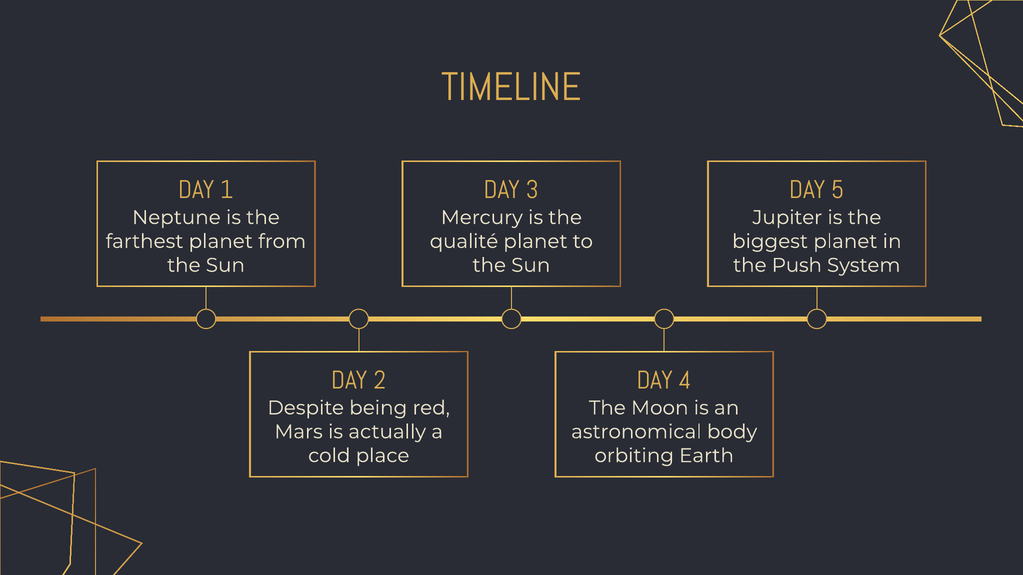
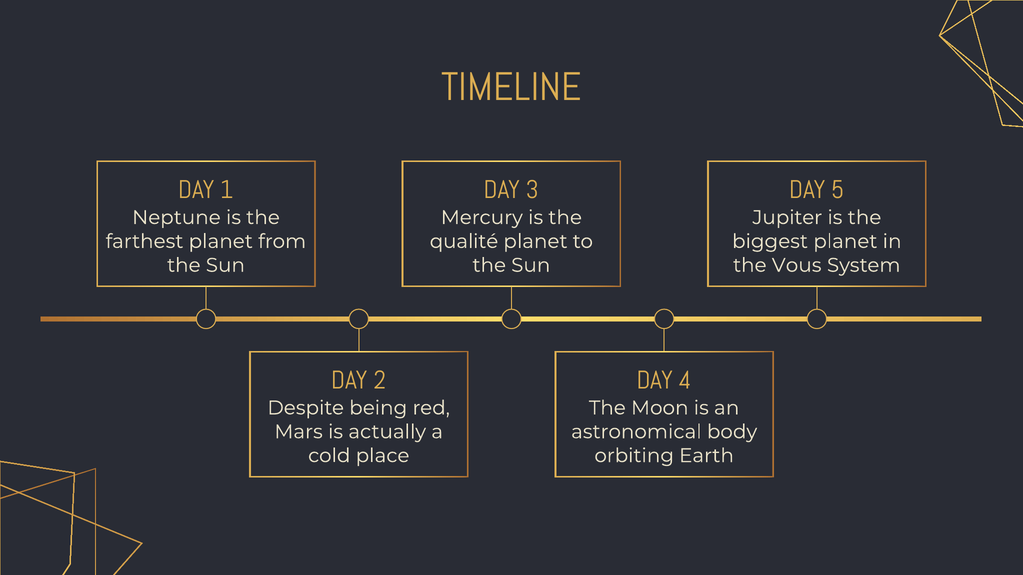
Push: Push -> Vous (797, 265)
